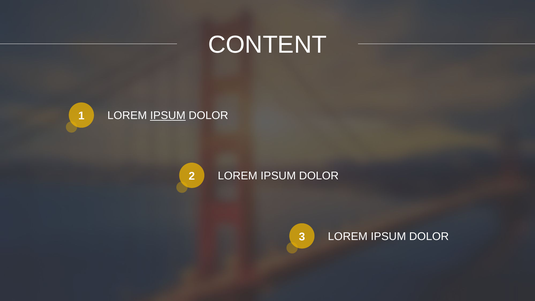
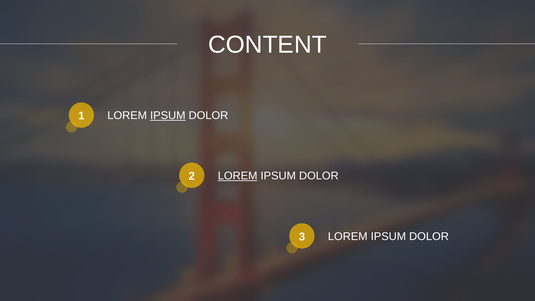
LOREM underline: none -> present (238, 176)
